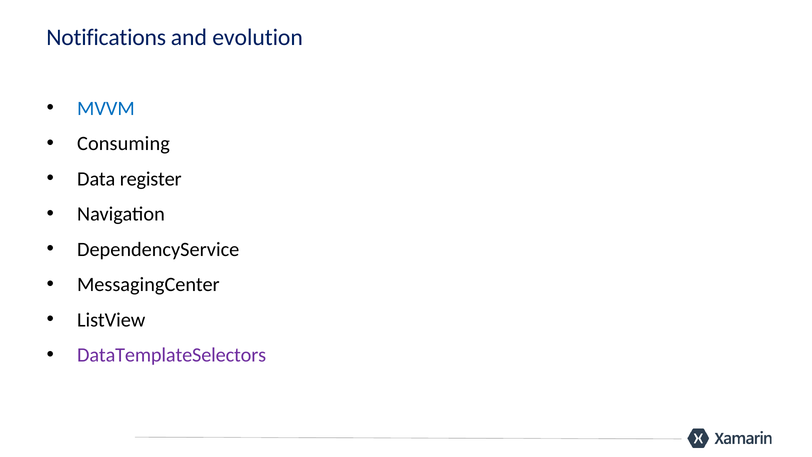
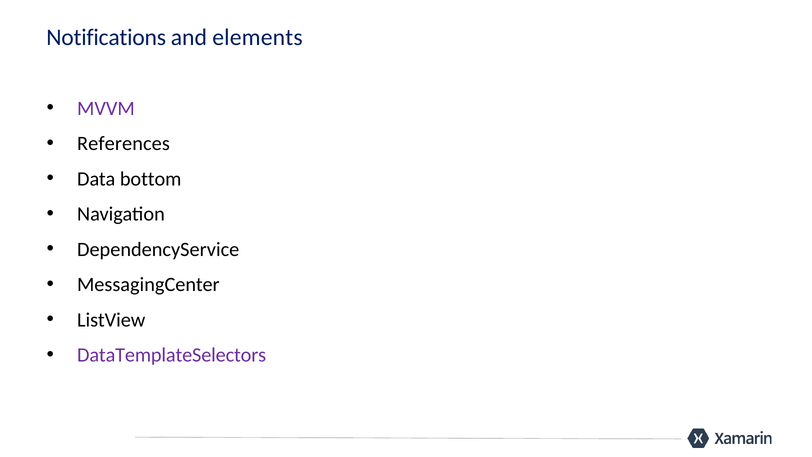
evolution: evolution -> elements (257, 37)
MVVM colour: blue -> purple (106, 108)
Consuming: Consuming -> References (123, 143)
register: register -> bottom (151, 179)
